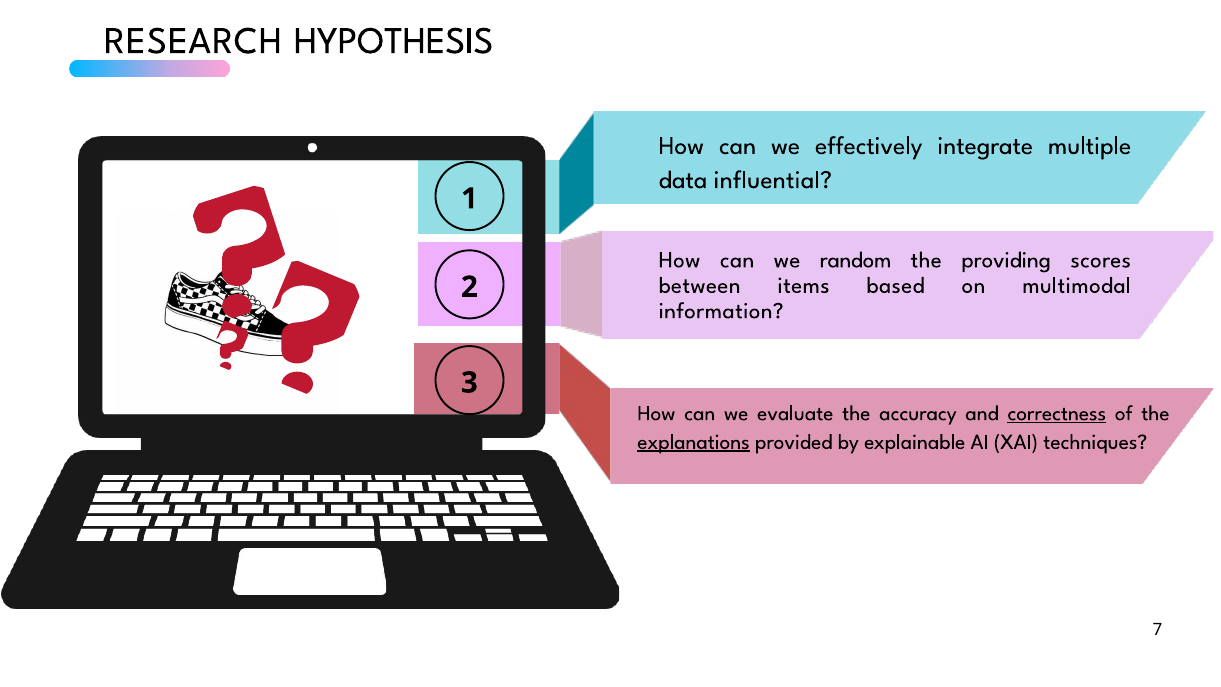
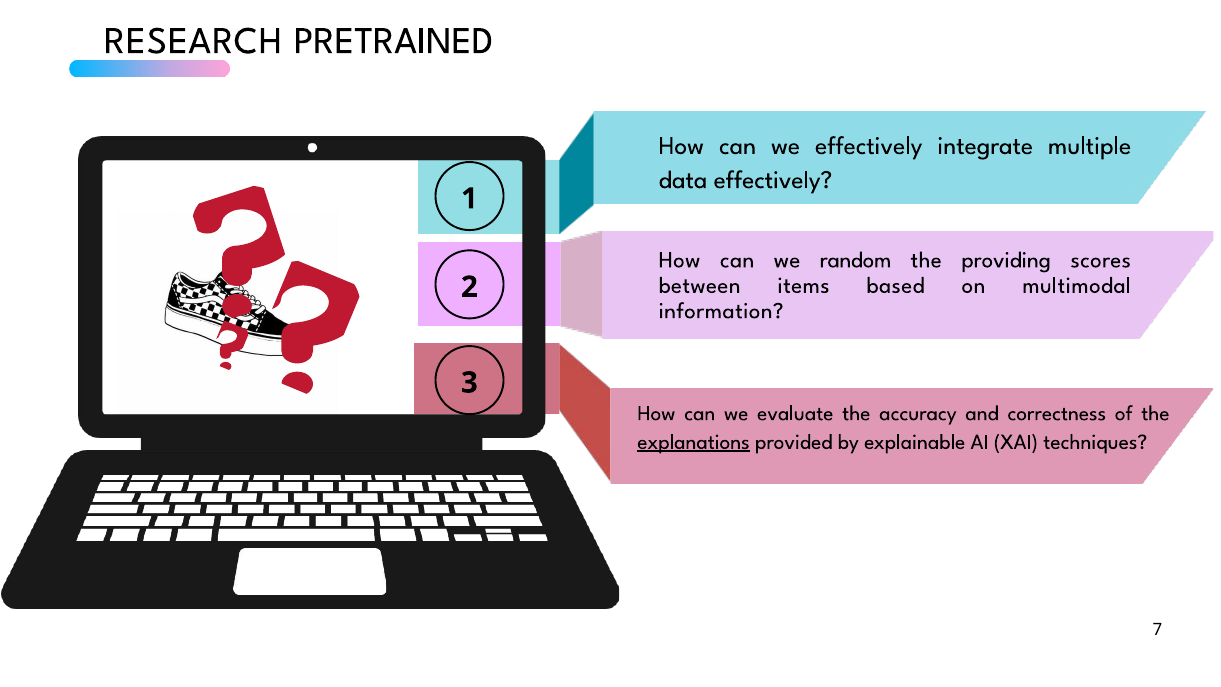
HYPOTHESIS: HYPOTHESIS -> PRETRAINED (393, 41)
data influential: influential -> effectively (773, 180)
correctness underline: present -> none (1057, 413)
